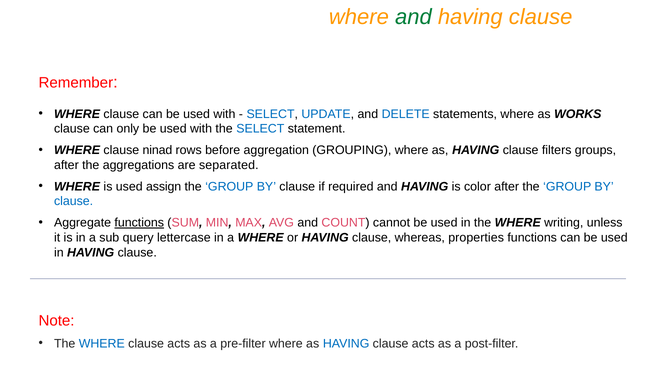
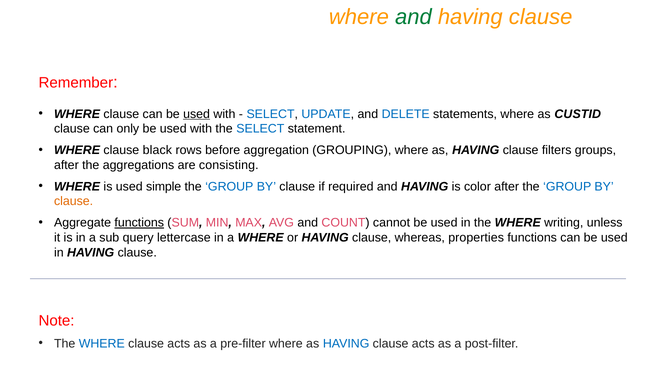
used underline: none -> present (197, 114)
WORKS: WORKS -> CUSTID (578, 114)
ninad: ninad -> black (157, 150)
separated: separated -> consisting (229, 165)
assign: assign -> simple (164, 187)
clause colour: blue -> orange (74, 201)
